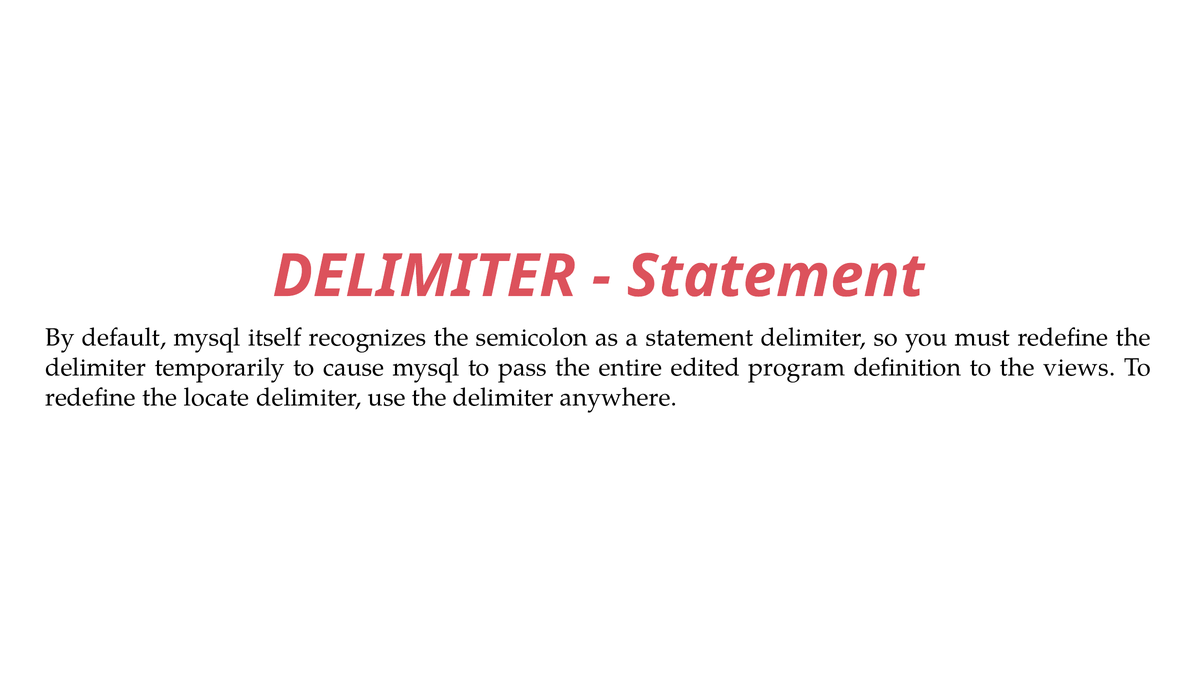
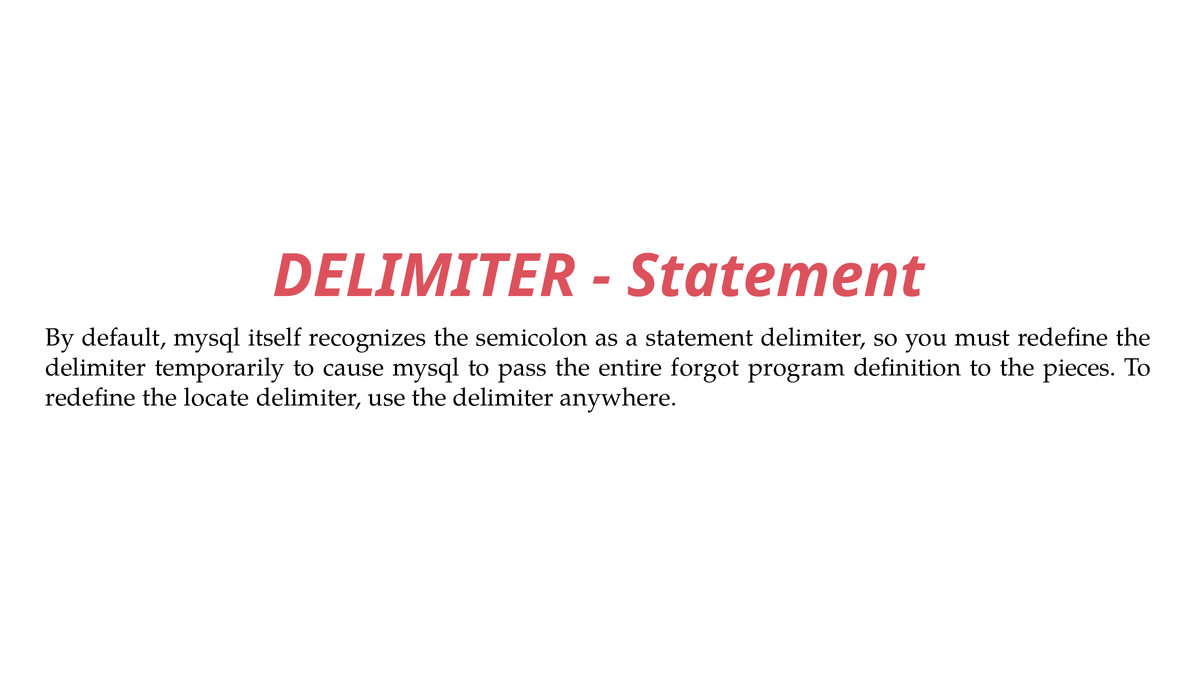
edited: edited -> forgot (705, 368)
views: views -> pieces (1080, 368)
